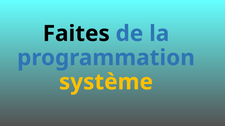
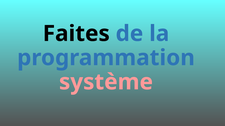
système colour: yellow -> pink (106, 82)
